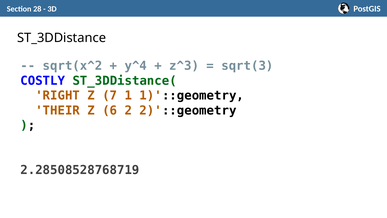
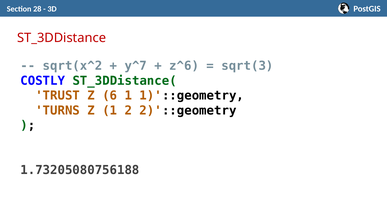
ST_3DDistance colour: black -> red (62, 38)
y^4: y^4 -> y^7 (136, 66)
z^3: z^3 -> z^6 (184, 66)
RIGHT: RIGHT -> TRUST (58, 95)
7: 7 -> 6 (110, 95)
THEIR: THEIR -> TURNS (58, 110)
Z 6: 6 -> 1 (110, 110)
2.28508528768719: 2.28508528768719 -> 1.73205080756188 (80, 170)
